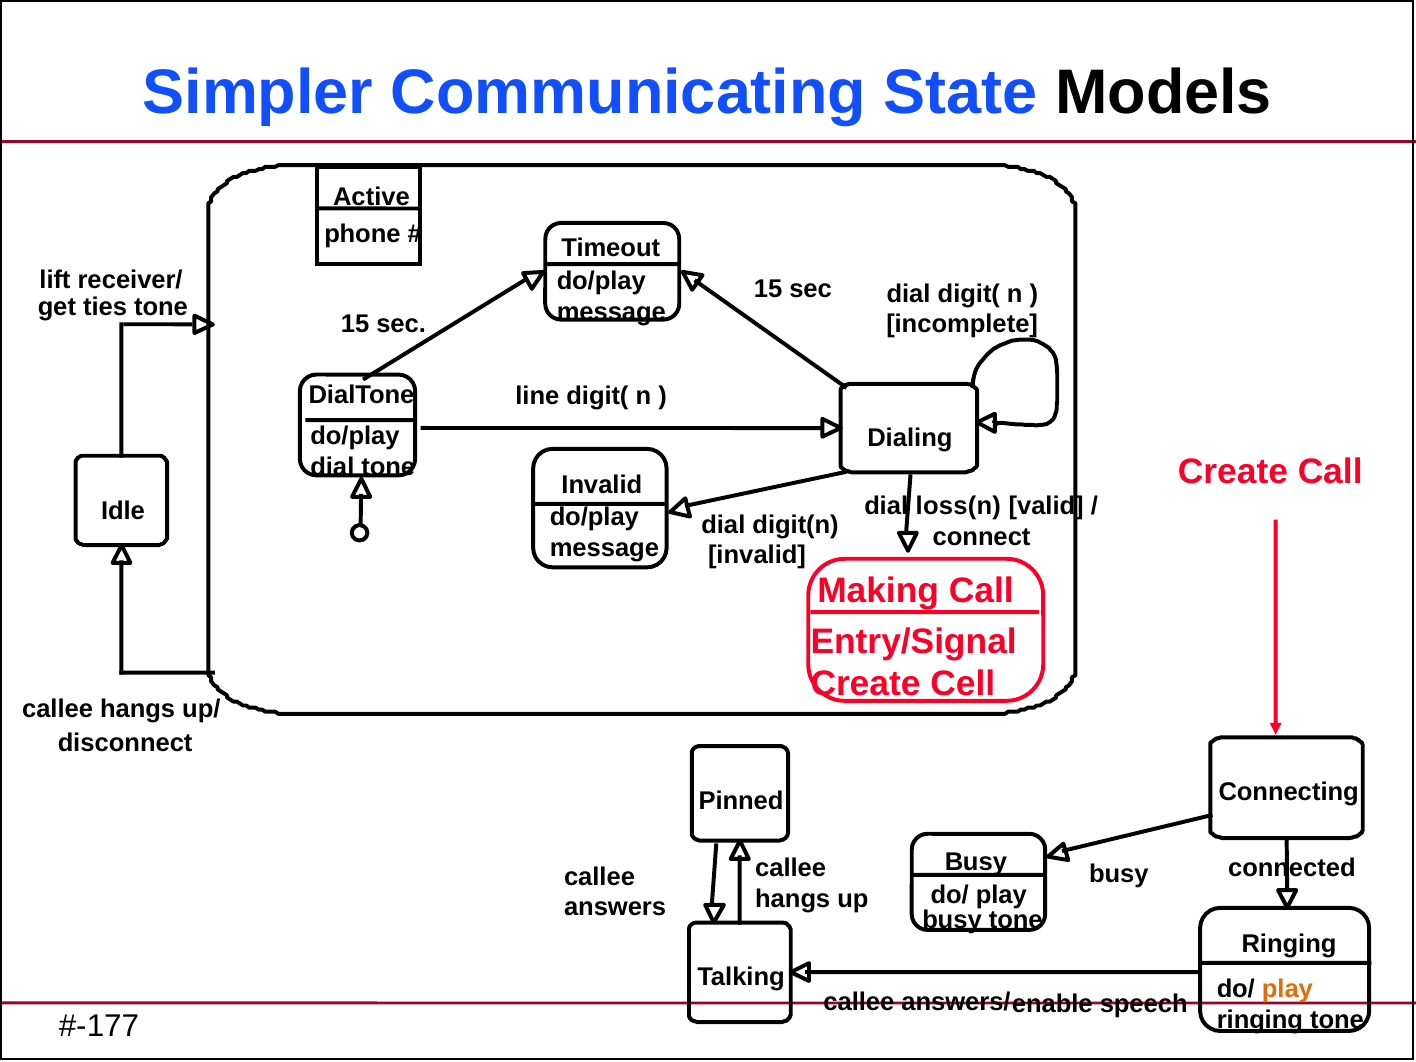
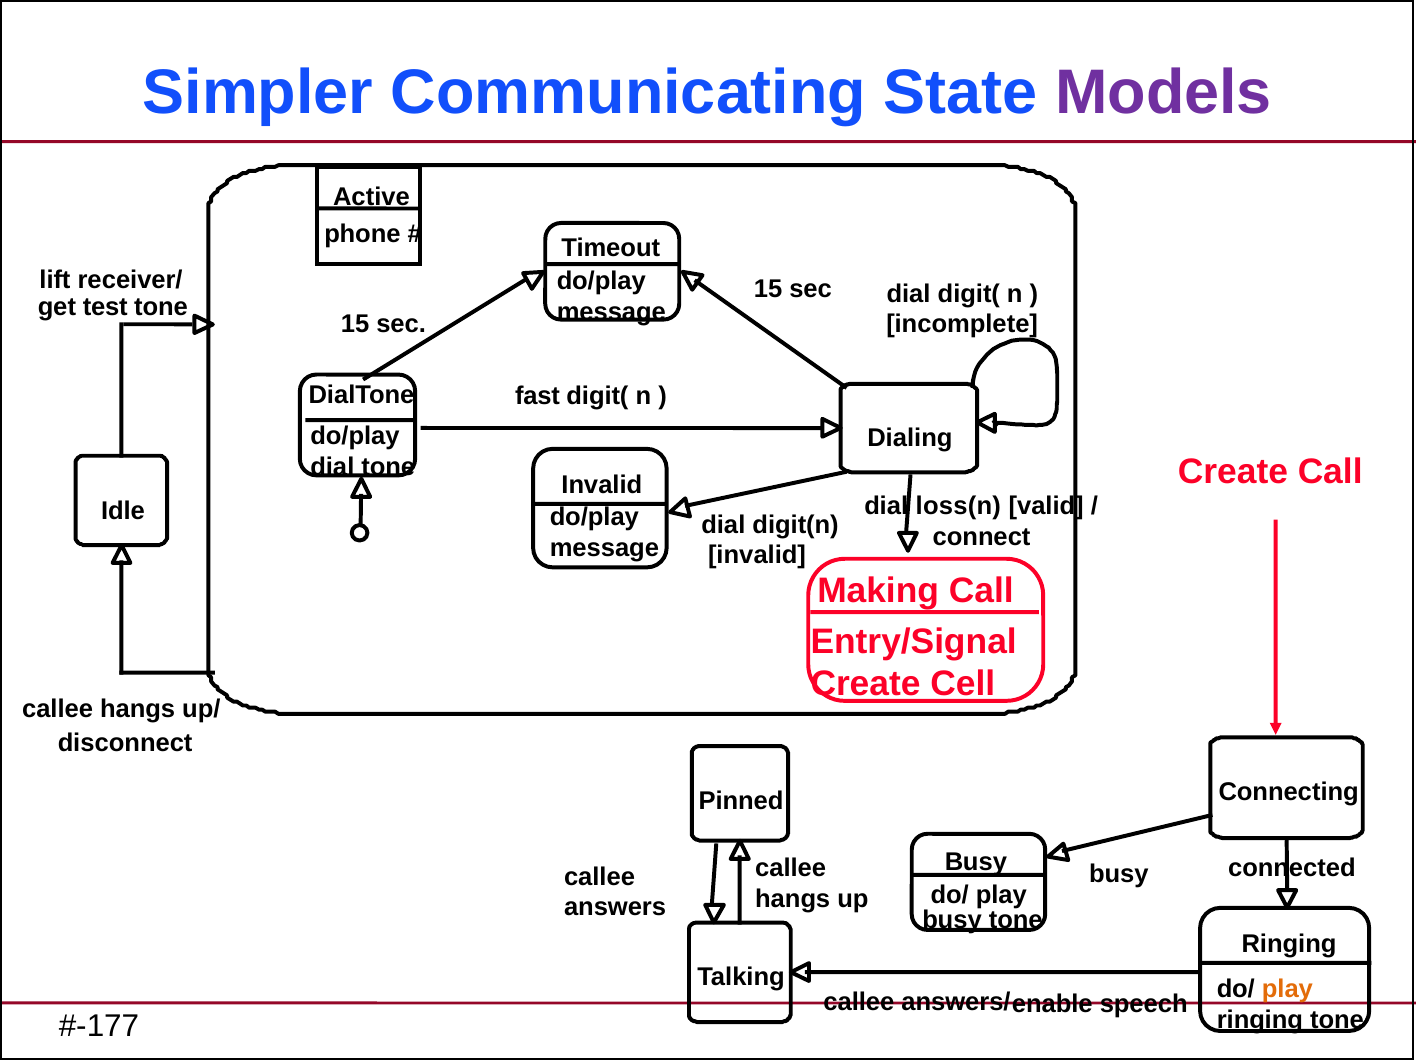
Models colour: black -> purple (1164, 93)
ties: ties -> test (105, 307)
line: line -> fast (537, 396)
